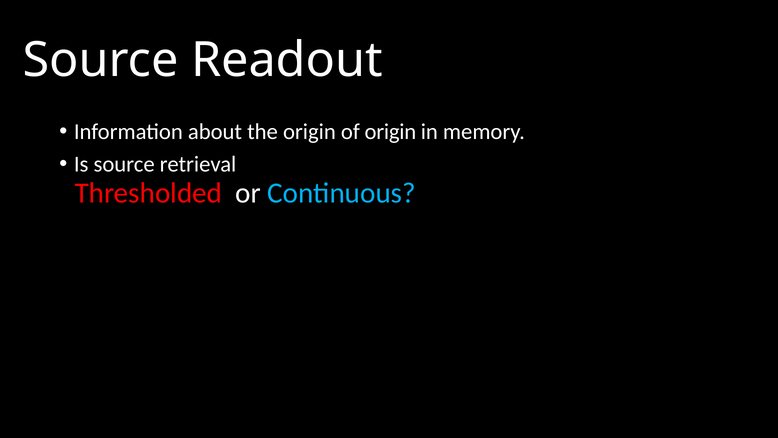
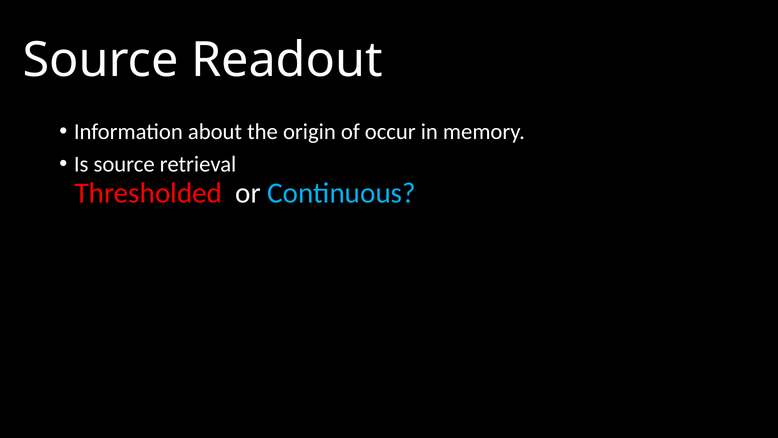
of origin: origin -> occur (390, 132)
